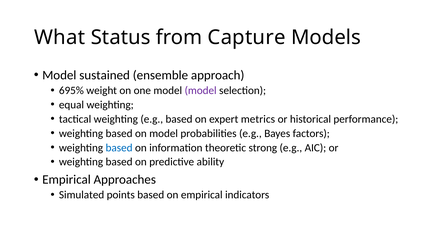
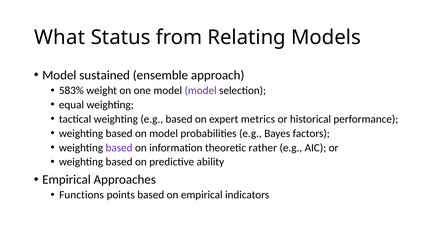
Capture: Capture -> Relating (247, 37)
695%: 695% -> 583% (71, 91)
based colour: blue -> purple (119, 148)
strong: strong -> rather (263, 148)
Simulated: Simulated -> Functions (82, 195)
